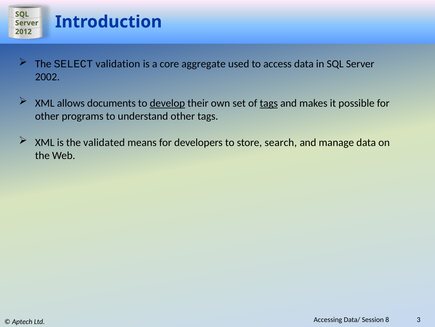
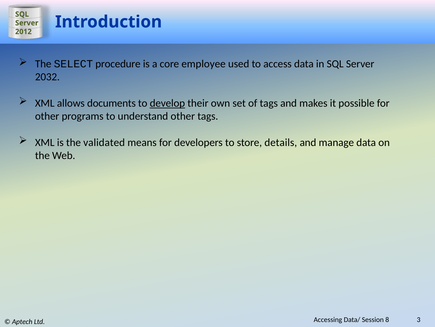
validation: validation -> procedure (118, 64)
aggregate: aggregate -> employee (204, 64)
2002: 2002 -> 2032 (47, 77)
tags underline: present -> none (269, 103)
search: search -> details (281, 142)
